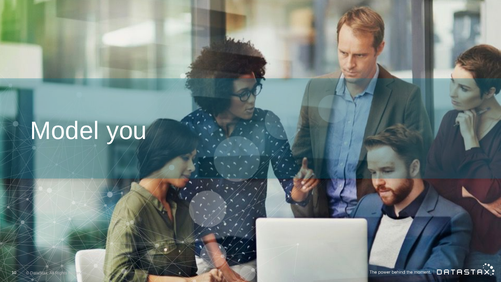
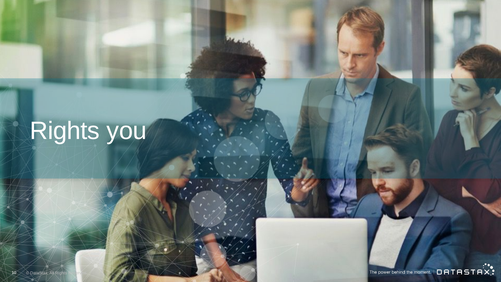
Model: Model -> Rights (65, 131)
